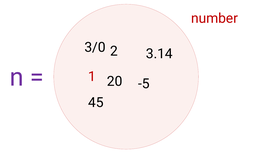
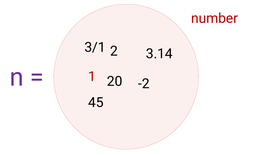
3/0: 3/0 -> 3/1 (95, 47)
-5: -5 -> -2 (144, 84)
